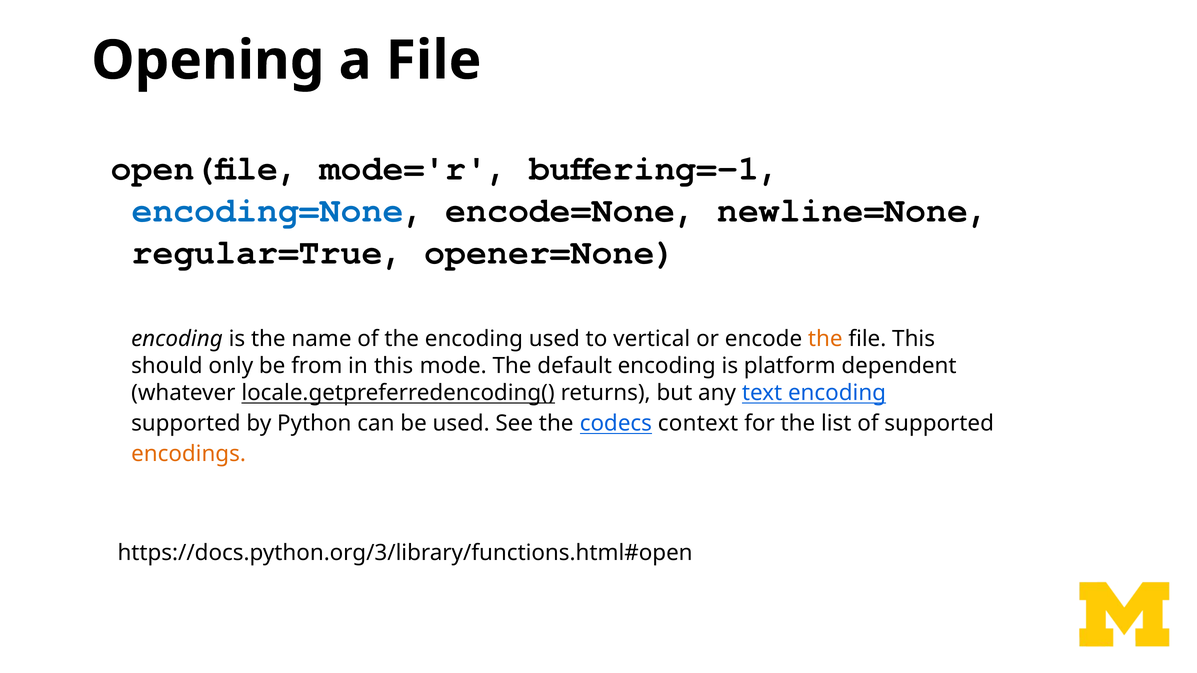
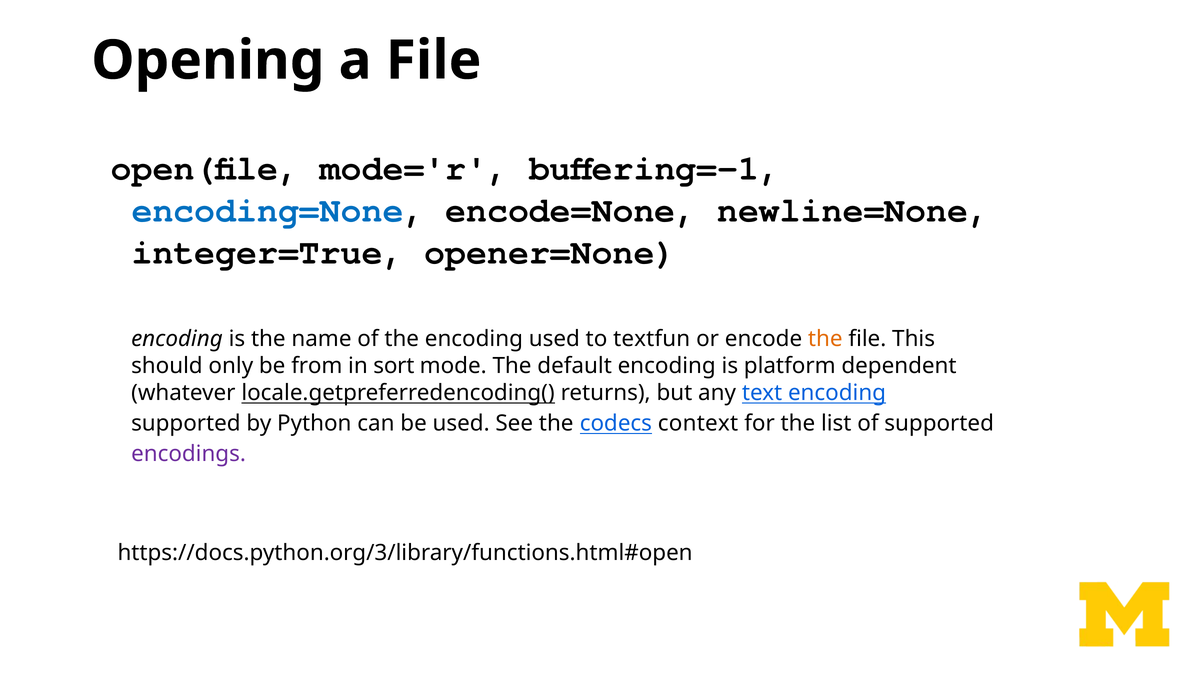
regular=True: regular=True -> integer=True (268, 252)
vertical: vertical -> textfun (652, 339)
in this: this -> sort (394, 366)
encodings colour: orange -> purple (189, 454)
